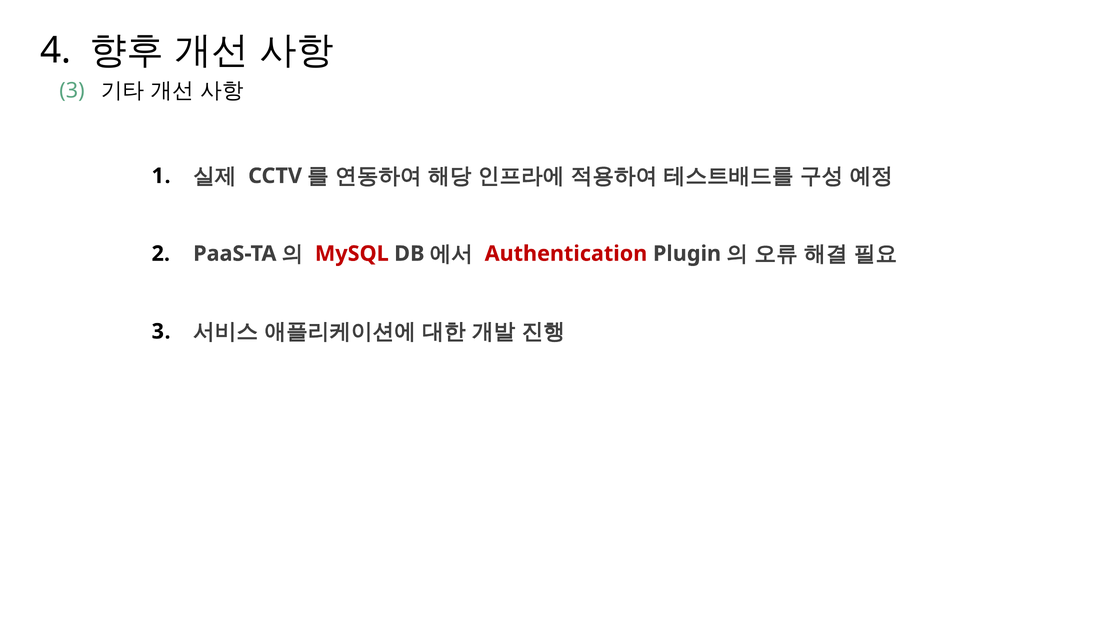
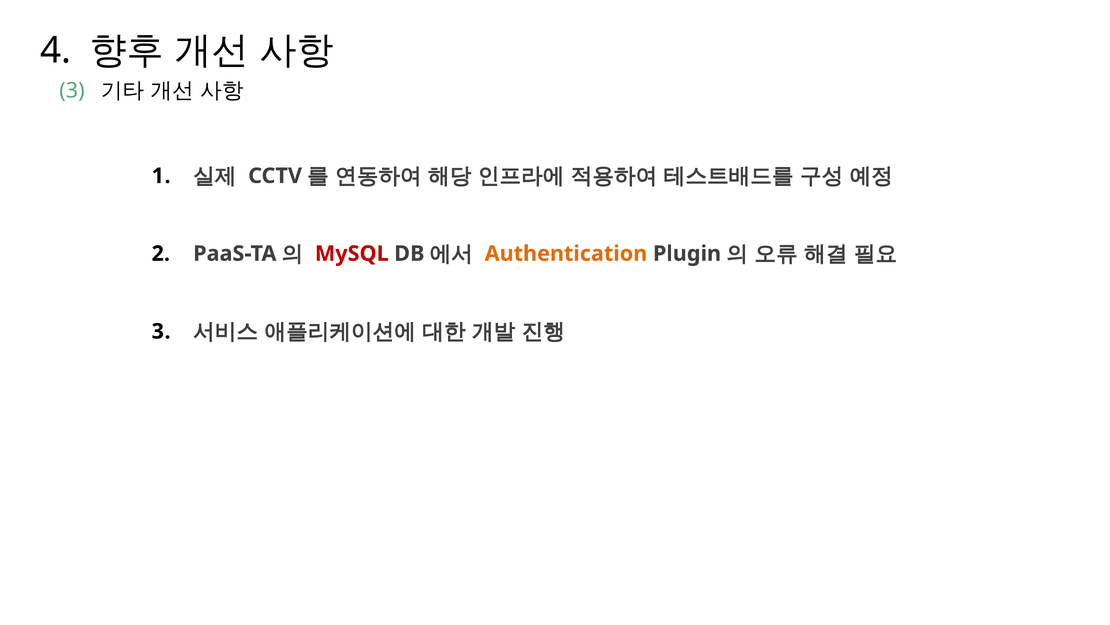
Authentication colour: red -> orange (566, 253)
